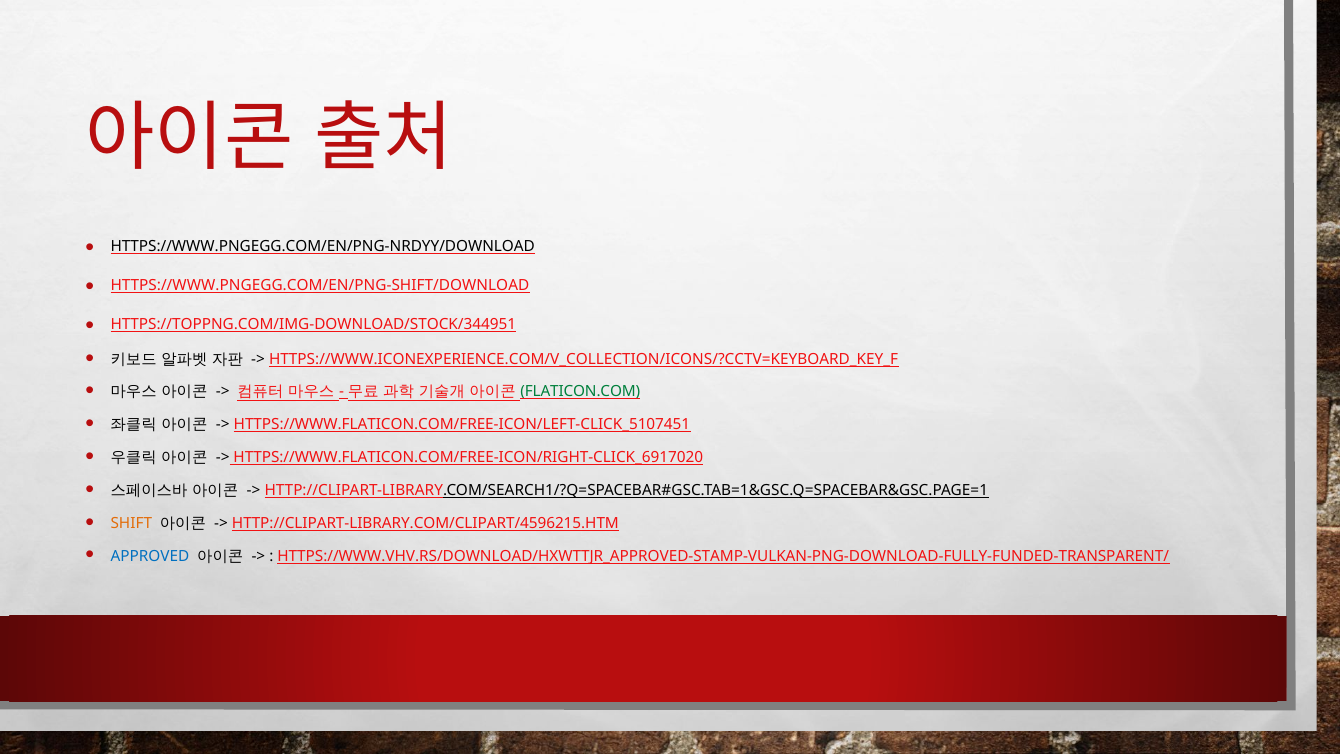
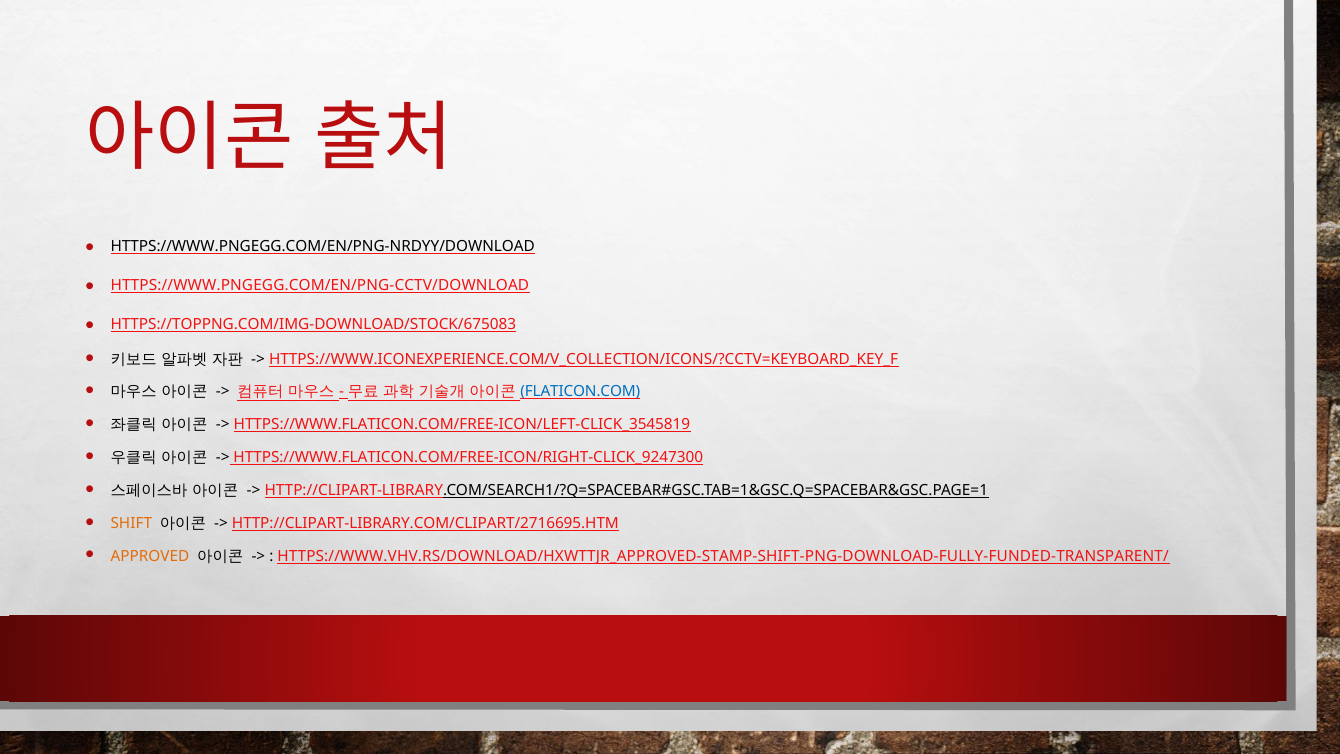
HTTPS://WWW.PNGEGG.COM/EN/PNG-SHIFT/DOWNLOAD: HTTPS://WWW.PNGEGG.COM/EN/PNG-SHIFT/DOWNLOAD -> HTTPS://WWW.PNGEGG.COM/EN/PNG-CCTV/DOWNLOAD (320, 285)
HTTPS://TOPPNG.COM/IMG-DOWNLOAD/STOCK/344951: HTTPS://TOPPNG.COM/IMG-DOWNLOAD/STOCK/344951 -> HTTPS://TOPPNG.COM/IMG-DOWNLOAD/STOCK/675083 (313, 324)
FLATICON.COM colour: green -> blue (580, 392)
HTTPS://WWW.FLATICON.COM/FREE-ICON/LEFT-CLICK_5107451: HTTPS://WWW.FLATICON.COM/FREE-ICON/LEFT-CLICK_5107451 -> HTTPS://WWW.FLATICON.COM/FREE-ICON/LEFT-CLICK_3545819 (462, 425)
HTTPS://WWW.FLATICON.COM/FREE-ICON/RIGHT-CLICK_6917020: HTTPS://WWW.FLATICON.COM/FREE-ICON/RIGHT-CLICK_6917020 -> HTTPS://WWW.FLATICON.COM/FREE-ICON/RIGHT-CLICK_9247300 (468, 457)
HTTP://CLIPART-LIBRARY.COM/CLIPART/4596215.HTM: HTTP://CLIPART-LIBRARY.COM/CLIPART/4596215.HTM -> HTTP://CLIPART-LIBRARY.COM/CLIPART/2716695.HTM (425, 523)
APPROVED colour: blue -> orange (150, 556)
HTTPS://WWW.VHV.RS/DOWNLOAD/HXWTTJR_APPROVED-STAMP-VULKAN-PNG-DOWNLOAD-FULLY-FUNDED-TRANSPARENT/: HTTPS://WWW.VHV.RS/DOWNLOAD/HXWTTJR_APPROVED-STAMP-VULKAN-PNG-DOWNLOAD-FULLY-FUNDED-TRANSPARENT/ -> HTTPS://WWW.VHV.RS/DOWNLOAD/HXWTTJR_APPROVED-STAMP-SHIFT-PNG-DOWNLOAD-FULLY-FUNDED-TRANSPARENT/ (723, 556)
